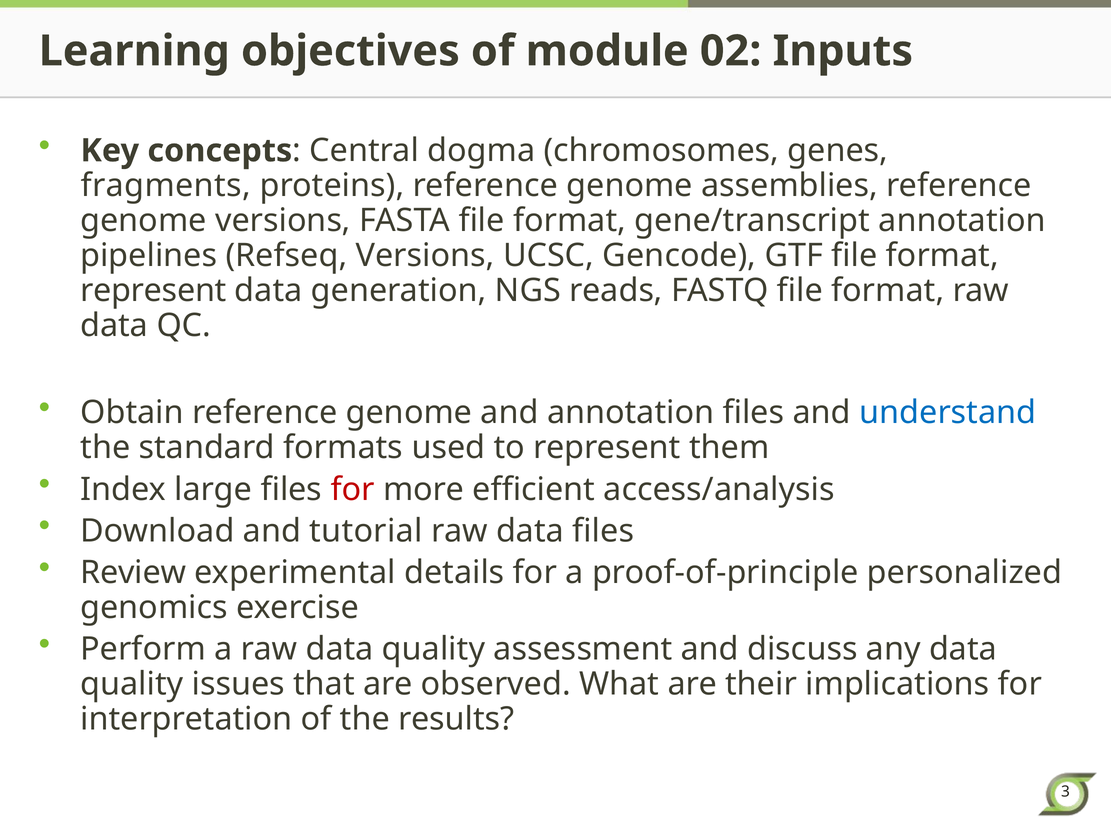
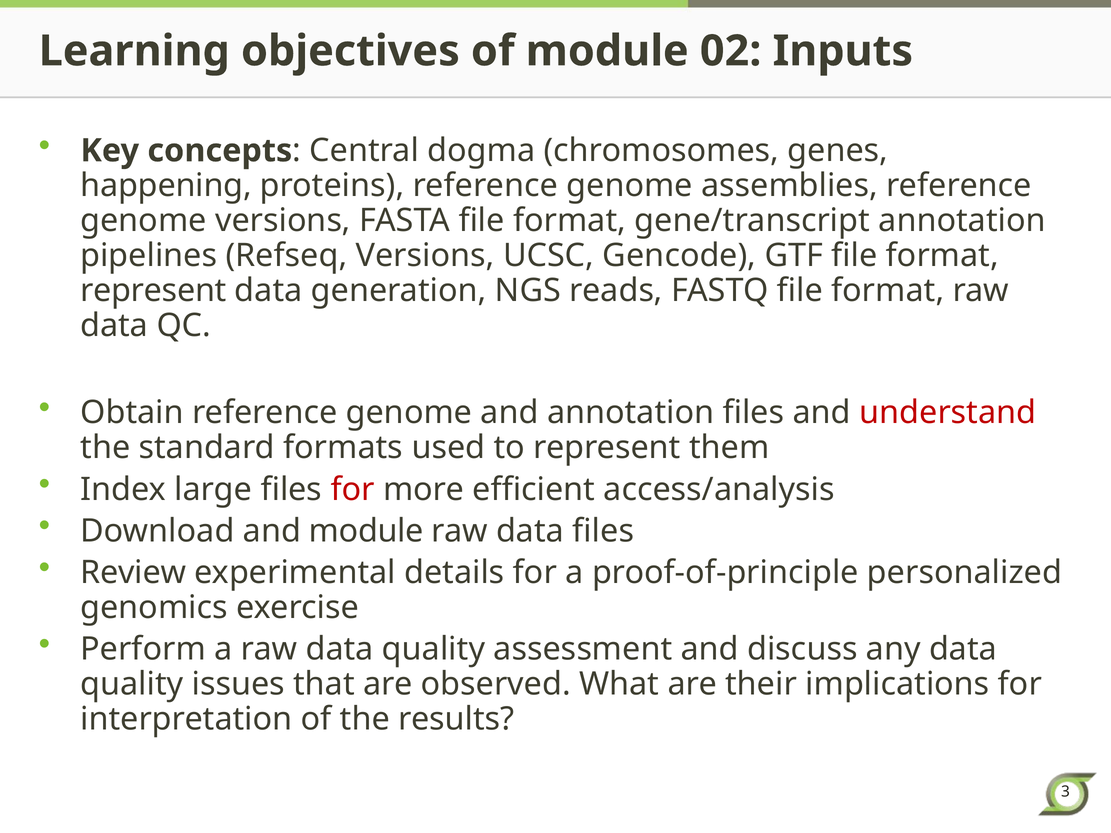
fragments: fragments -> happening (166, 186)
understand colour: blue -> red (948, 413)
and tutorial: tutorial -> module (366, 531)
